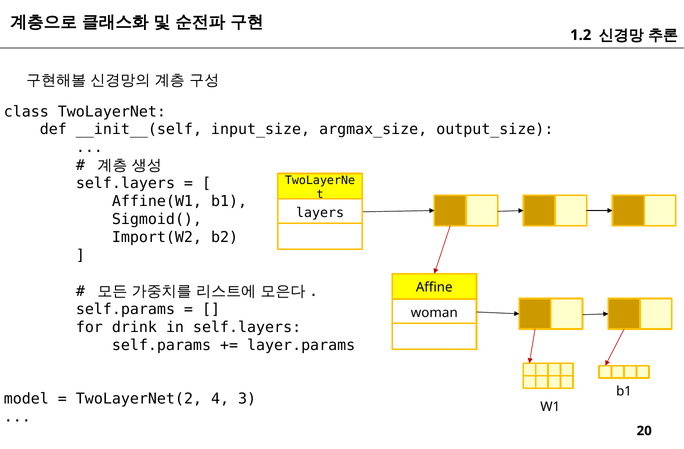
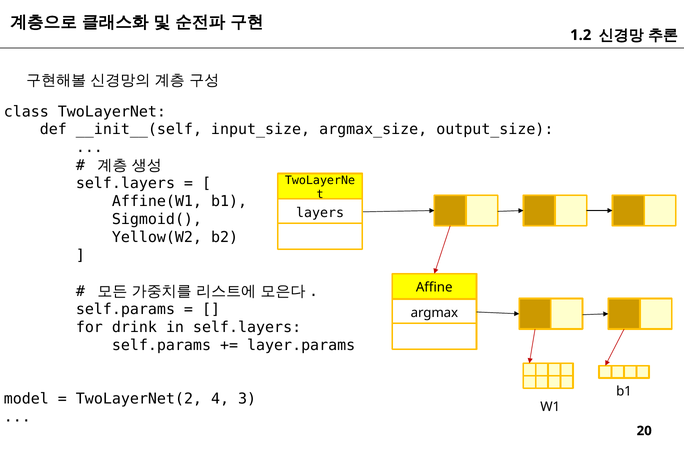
Import(W2: Import(W2 -> Yellow(W2 (157, 237)
woman: woman -> argmax (434, 313)
